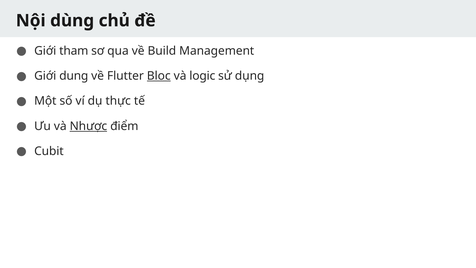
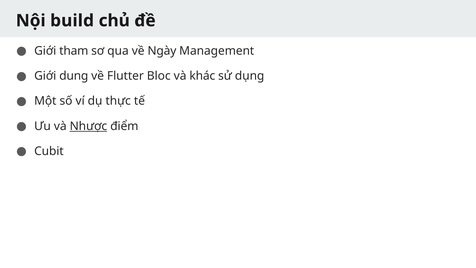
dùng: dùng -> build (72, 21)
Build: Build -> Ngày (162, 51)
Bloc underline: present -> none (159, 76)
logic: logic -> khác (202, 76)
